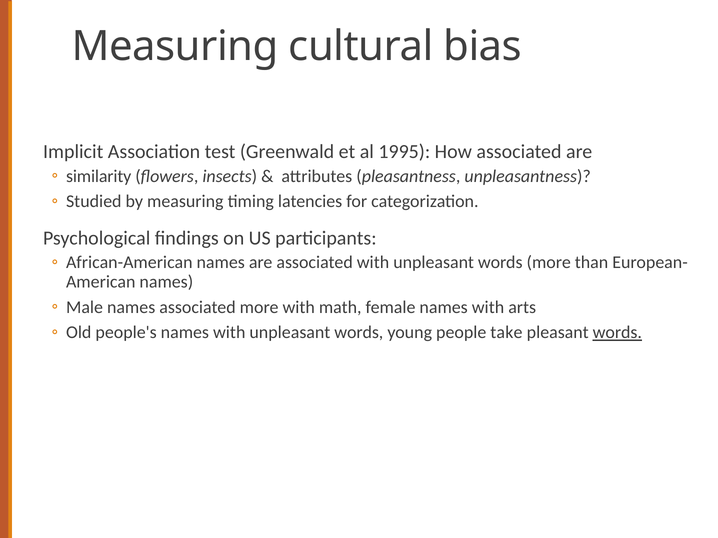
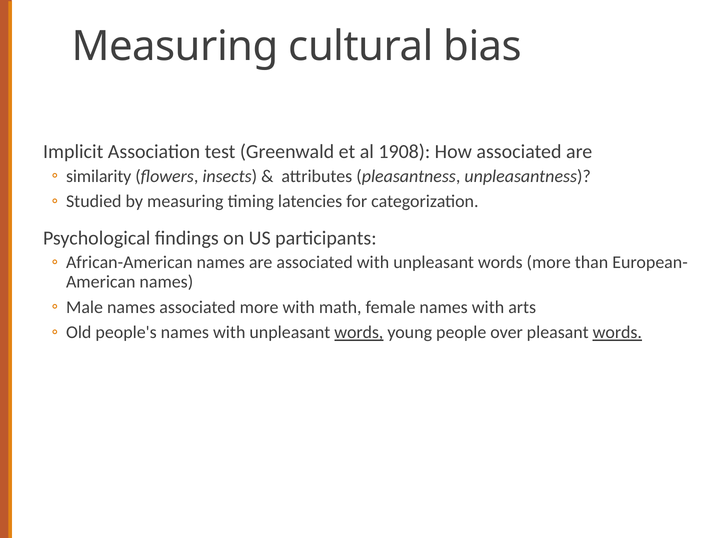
1995: 1995 -> 1908 (404, 152)
words underline: none -> present (359, 333)
take: take -> over (507, 333)
